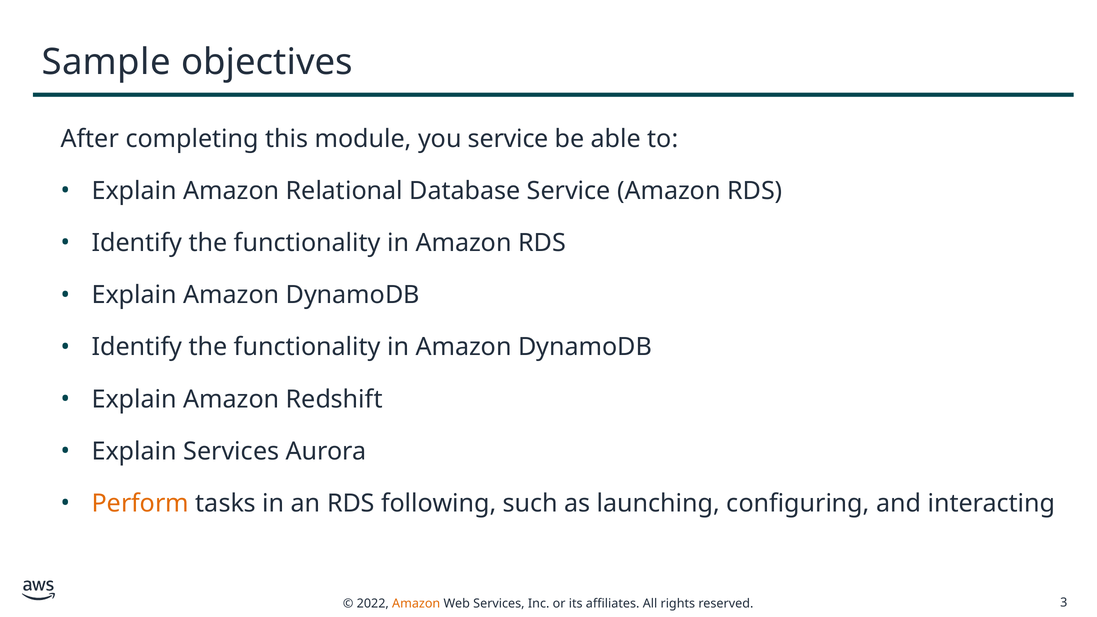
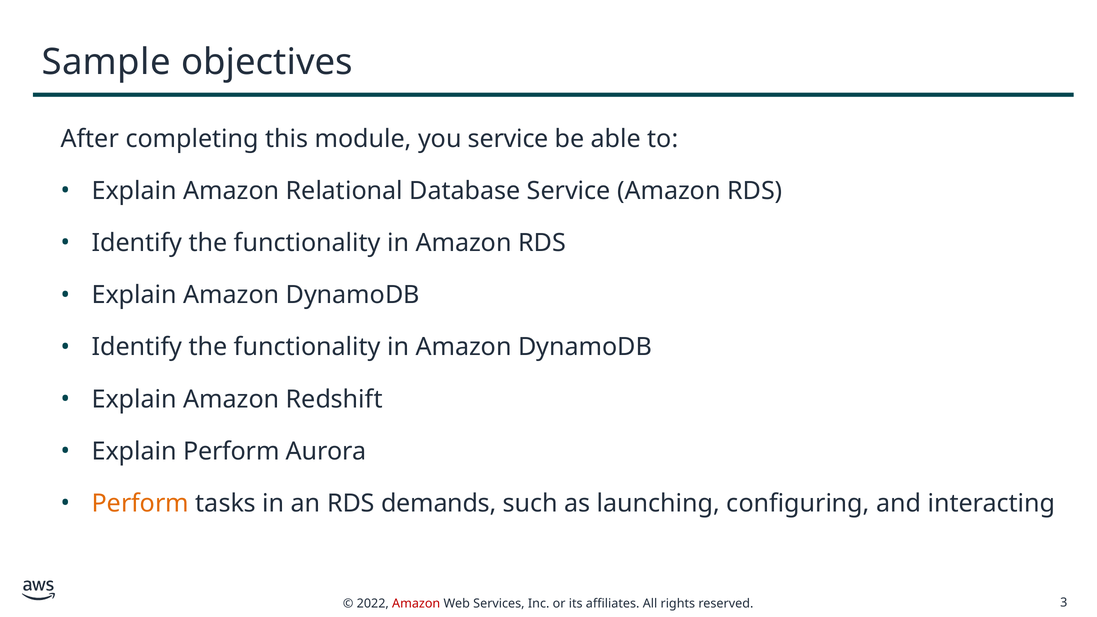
Explain Services: Services -> Perform (231, 451)
following: following -> demands (439, 503)
Amazon colour: orange -> red (416, 603)
